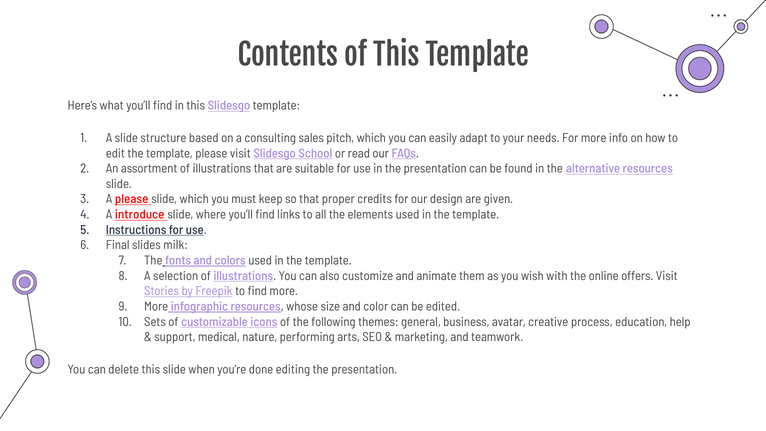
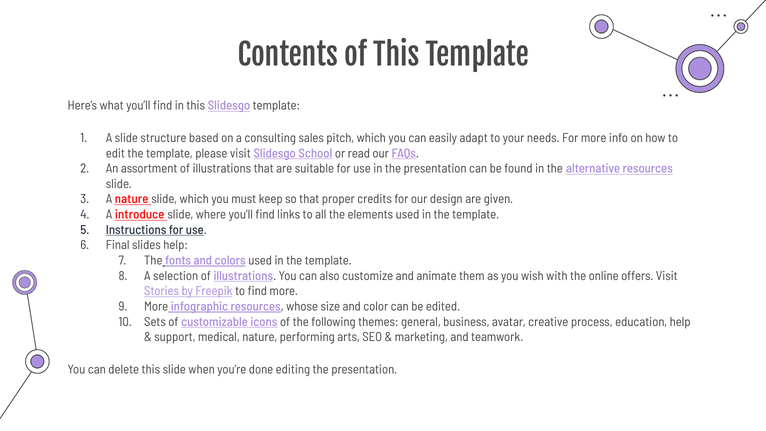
A please: please -> nature (132, 199)
slides milk: milk -> help (176, 245)
